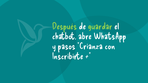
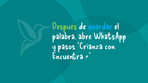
guardar colour: light green -> light blue (100, 26)
chatbot: chatbot -> palabra (64, 36)
Inscribirte: Inscribirte -> Encuentra (68, 56)
